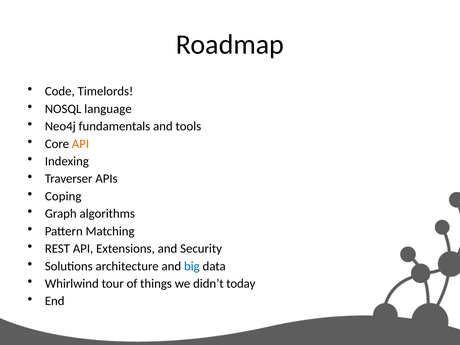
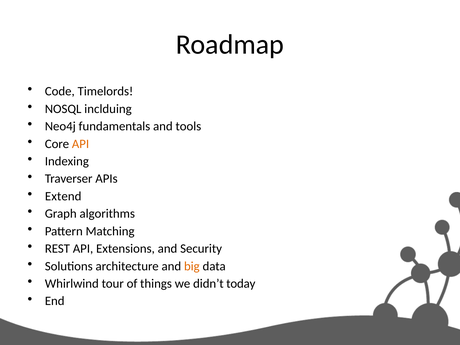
language: language -> inclduing (108, 109)
Coping: Coping -> Extend (63, 196)
big colour: blue -> orange (192, 266)
